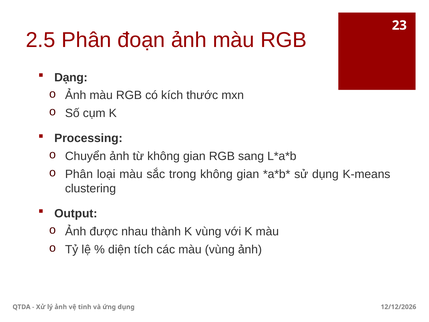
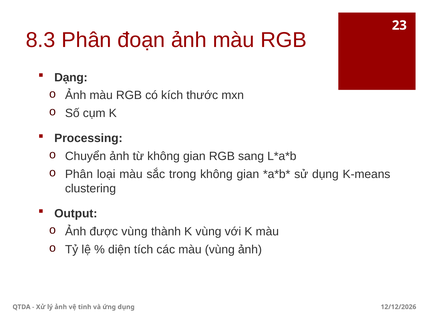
2.5: 2.5 -> 8.3 (41, 40)
được nhau: nhau -> vùng (134, 231)
